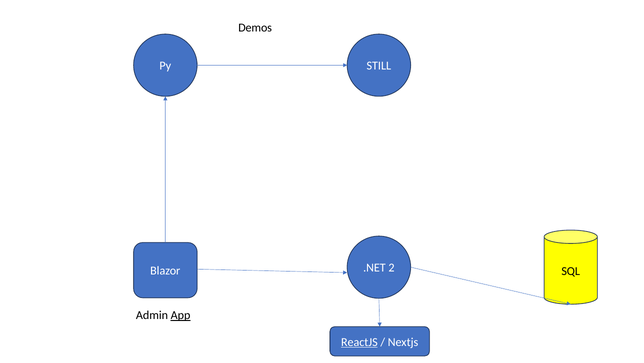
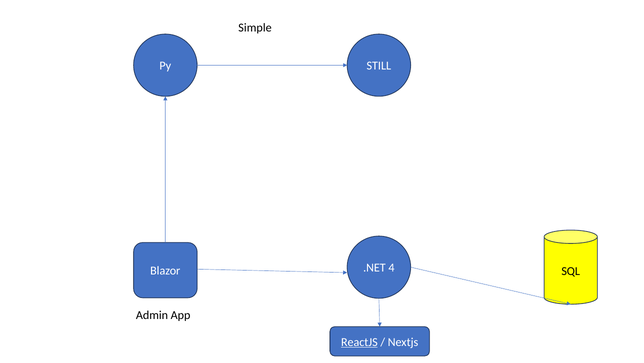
Demos: Demos -> Simple (255, 28)
2: 2 -> 4 (392, 267)
App underline: present -> none (181, 315)
